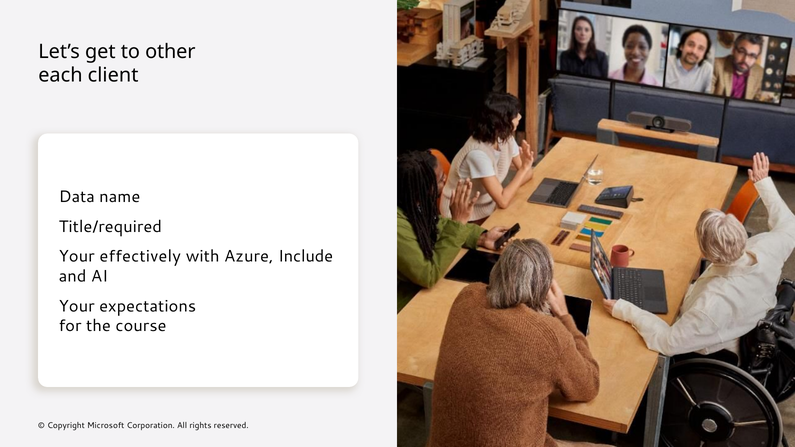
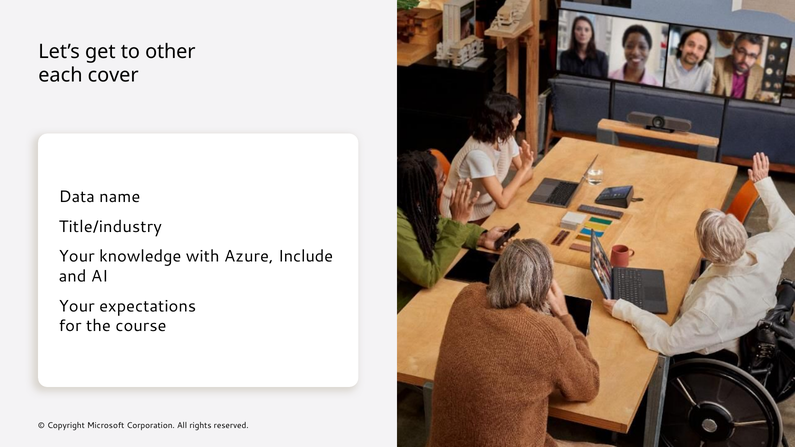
client: client -> cover (113, 75)
Title/required: Title/required -> Title/industry (110, 227)
effectively: effectively -> knowledge (140, 257)
